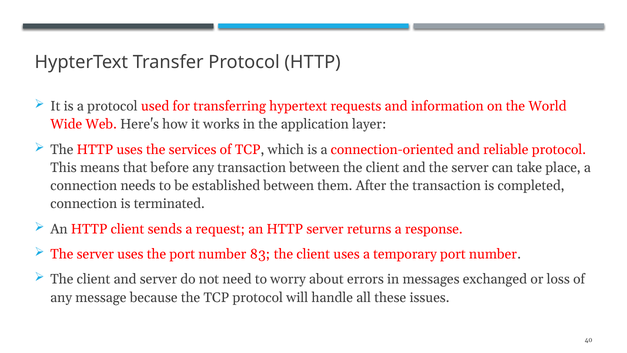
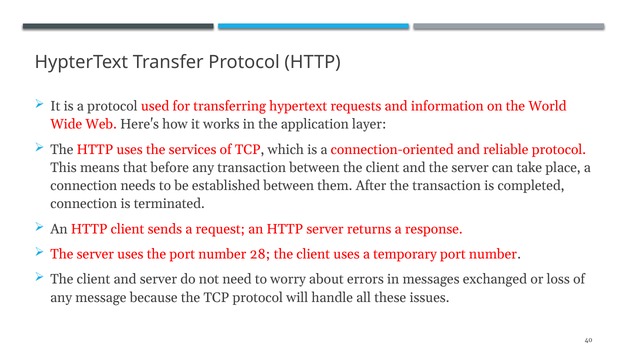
83: 83 -> 28 (260, 254)
